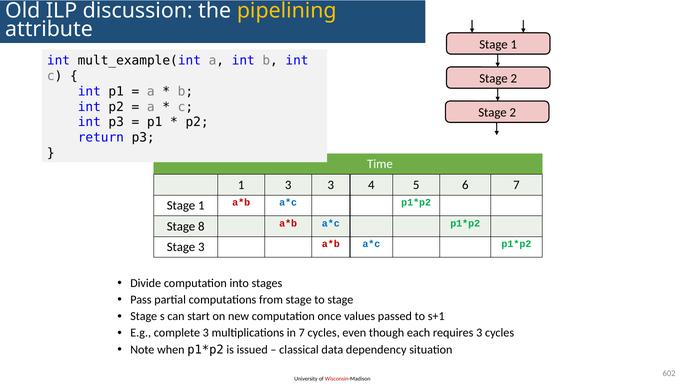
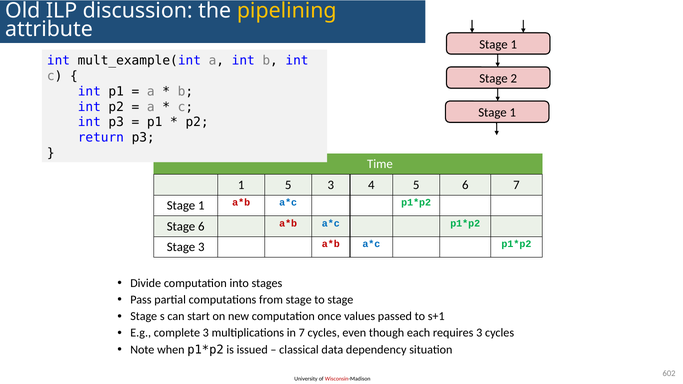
2: 2 -> 1 (513, 113)
1 3: 3 -> 5 (288, 185)
Stage 8: 8 -> 6 (201, 227)
